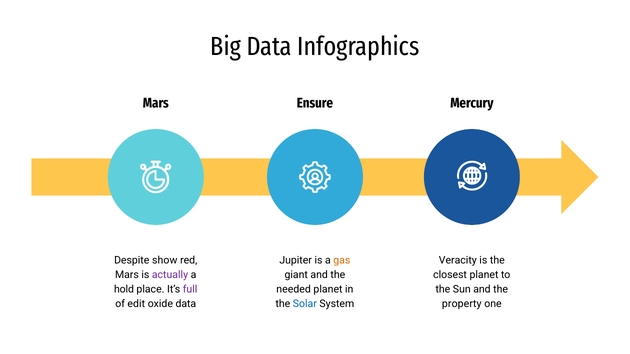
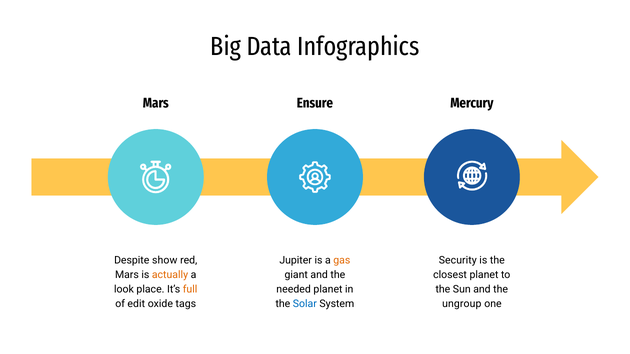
Veracity: Veracity -> Security (458, 261)
actually colour: purple -> orange (170, 275)
hold: hold -> look (124, 290)
full colour: purple -> orange (190, 290)
oxide data: data -> tags (186, 304)
property: property -> ungroup (462, 304)
